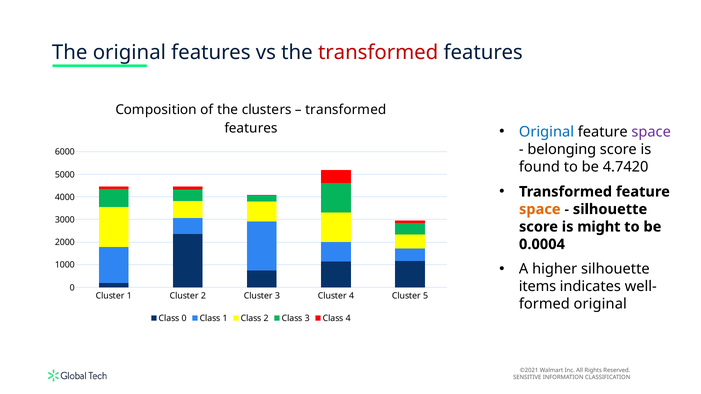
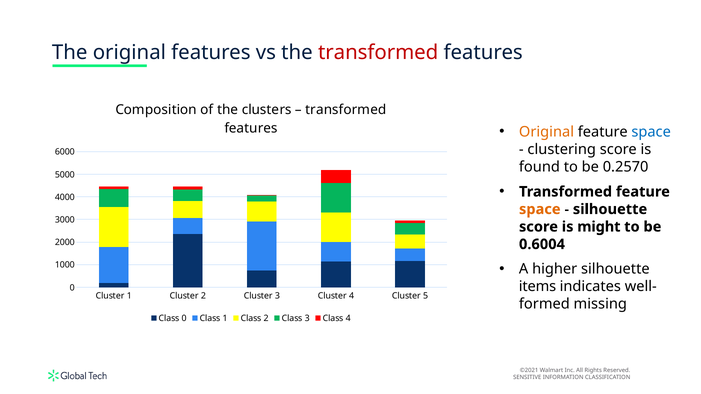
Original colour: blue -> orange (547, 132)
space colour: purple -> blue (651, 132)
belonging: belonging -> clustering (562, 150)
4.7420: 4.7420 -> 0.2570 (626, 167)
0.0004: 0.0004 -> 0.6004 (542, 244)
original: original -> missing (600, 304)
